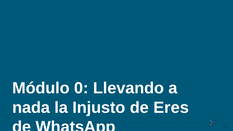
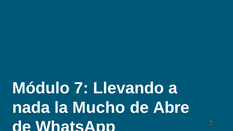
0: 0 -> 7 (81, 88)
Injusto: Injusto -> Mucho (99, 108)
Eres: Eres -> Abre (171, 108)
